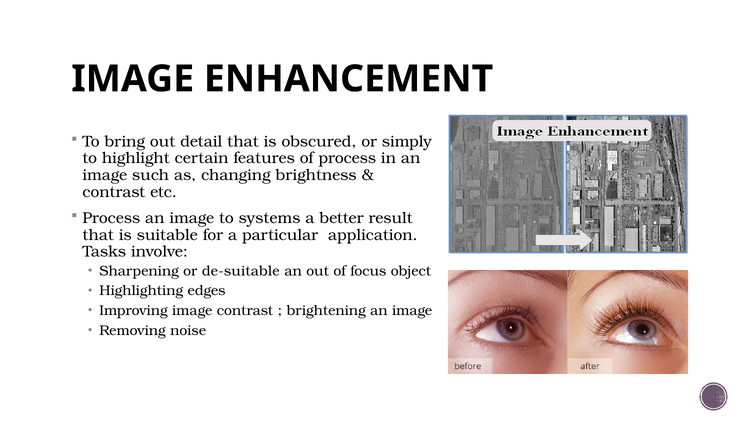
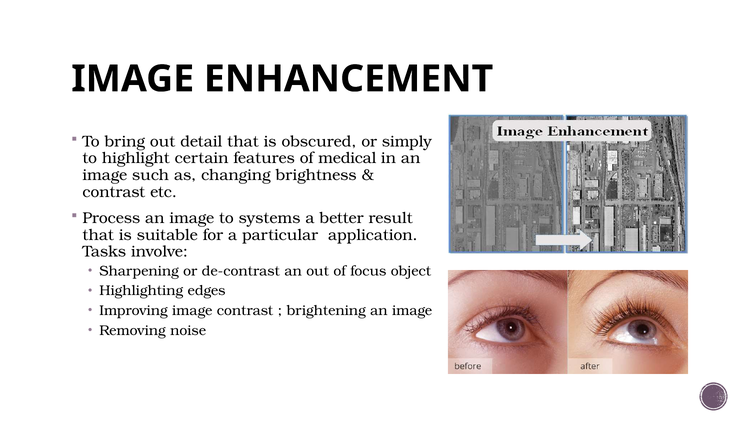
of process: process -> medical (347, 158)
de-suitable: de-suitable -> de-contrast (241, 271)
